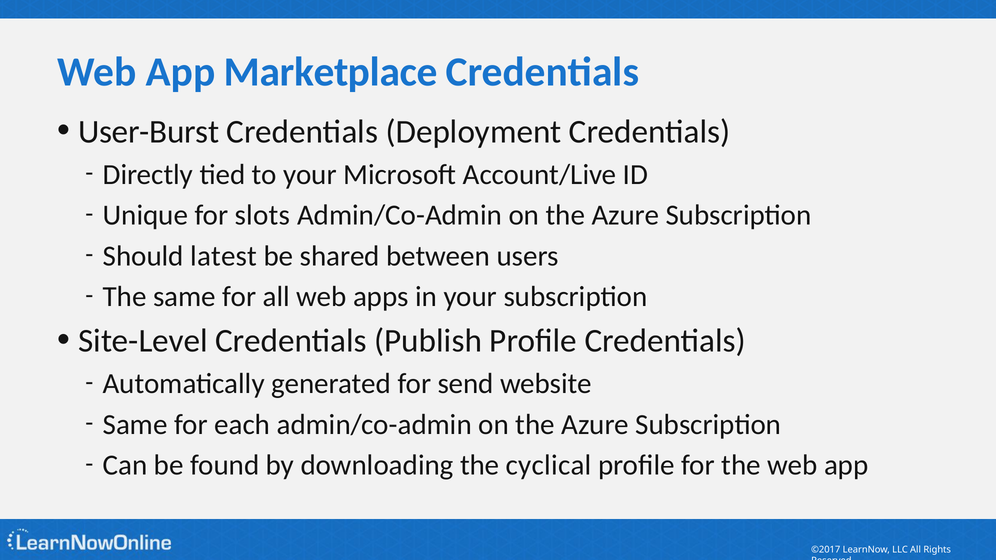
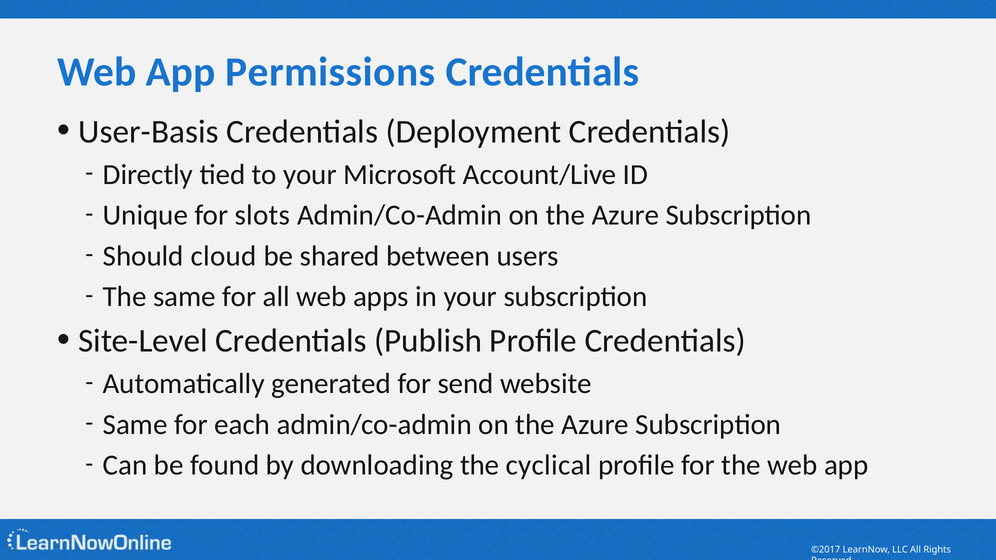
Marketplace: Marketplace -> Permissions (330, 72)
User-Burst: User-Burst -> User-Basis (149, 132)
latest: latest -> cloud (224, 256)
